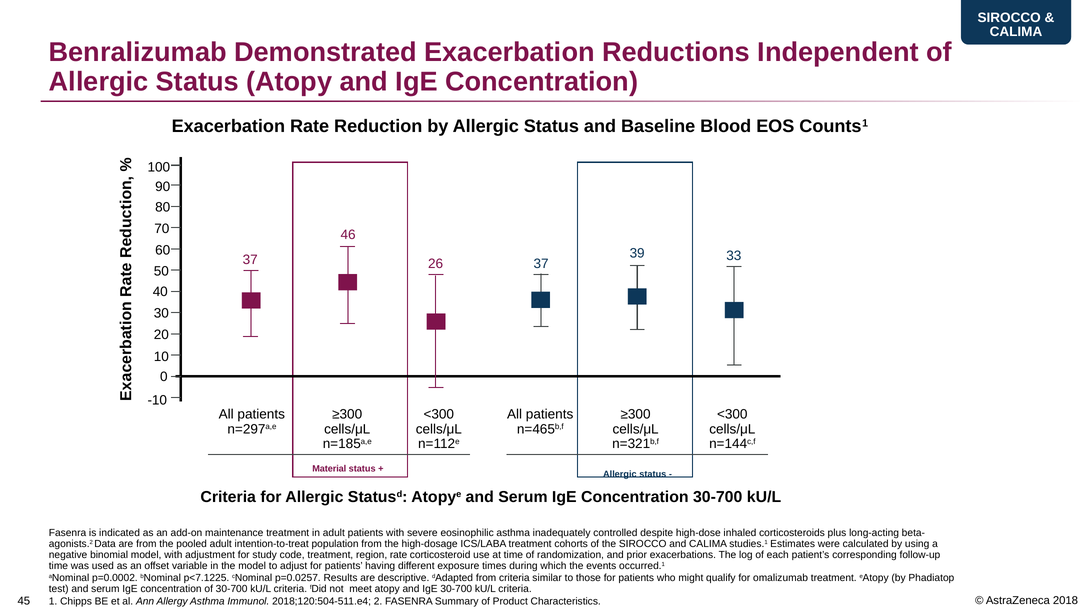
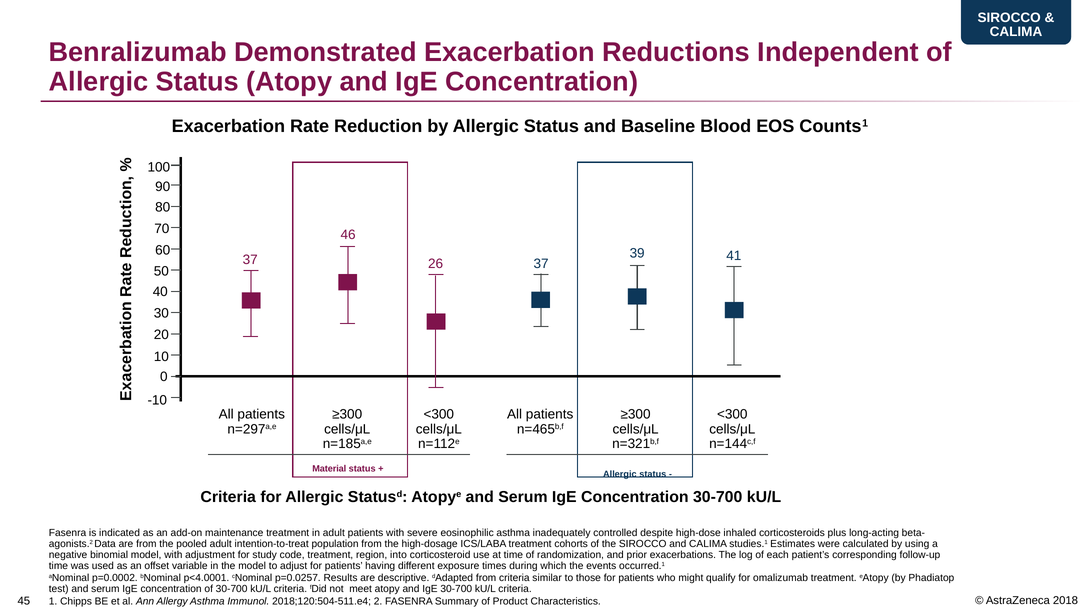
33: 33 -> 41 (734, 256)
region rate: rate -> into (398, 555)
p<7.1225: p<7.1225 -> p<4.0001 (206, 578)
